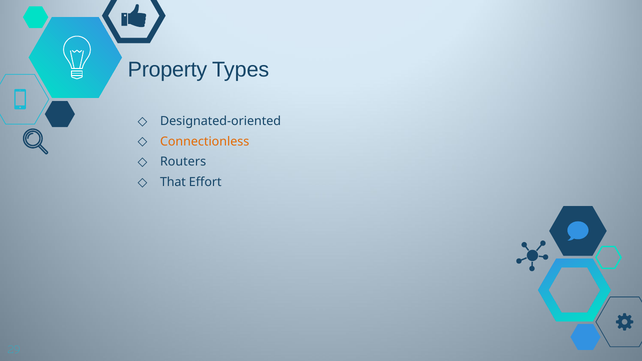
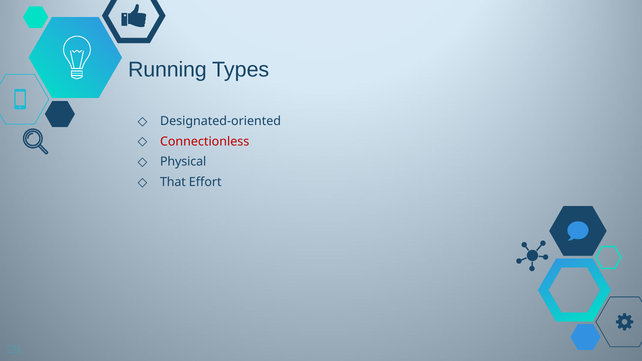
Property: Property -> Running (167, 70)
Connectionless colour: orange -> red (205, 141)
Routers: Routers -> Physical (183, 162)
